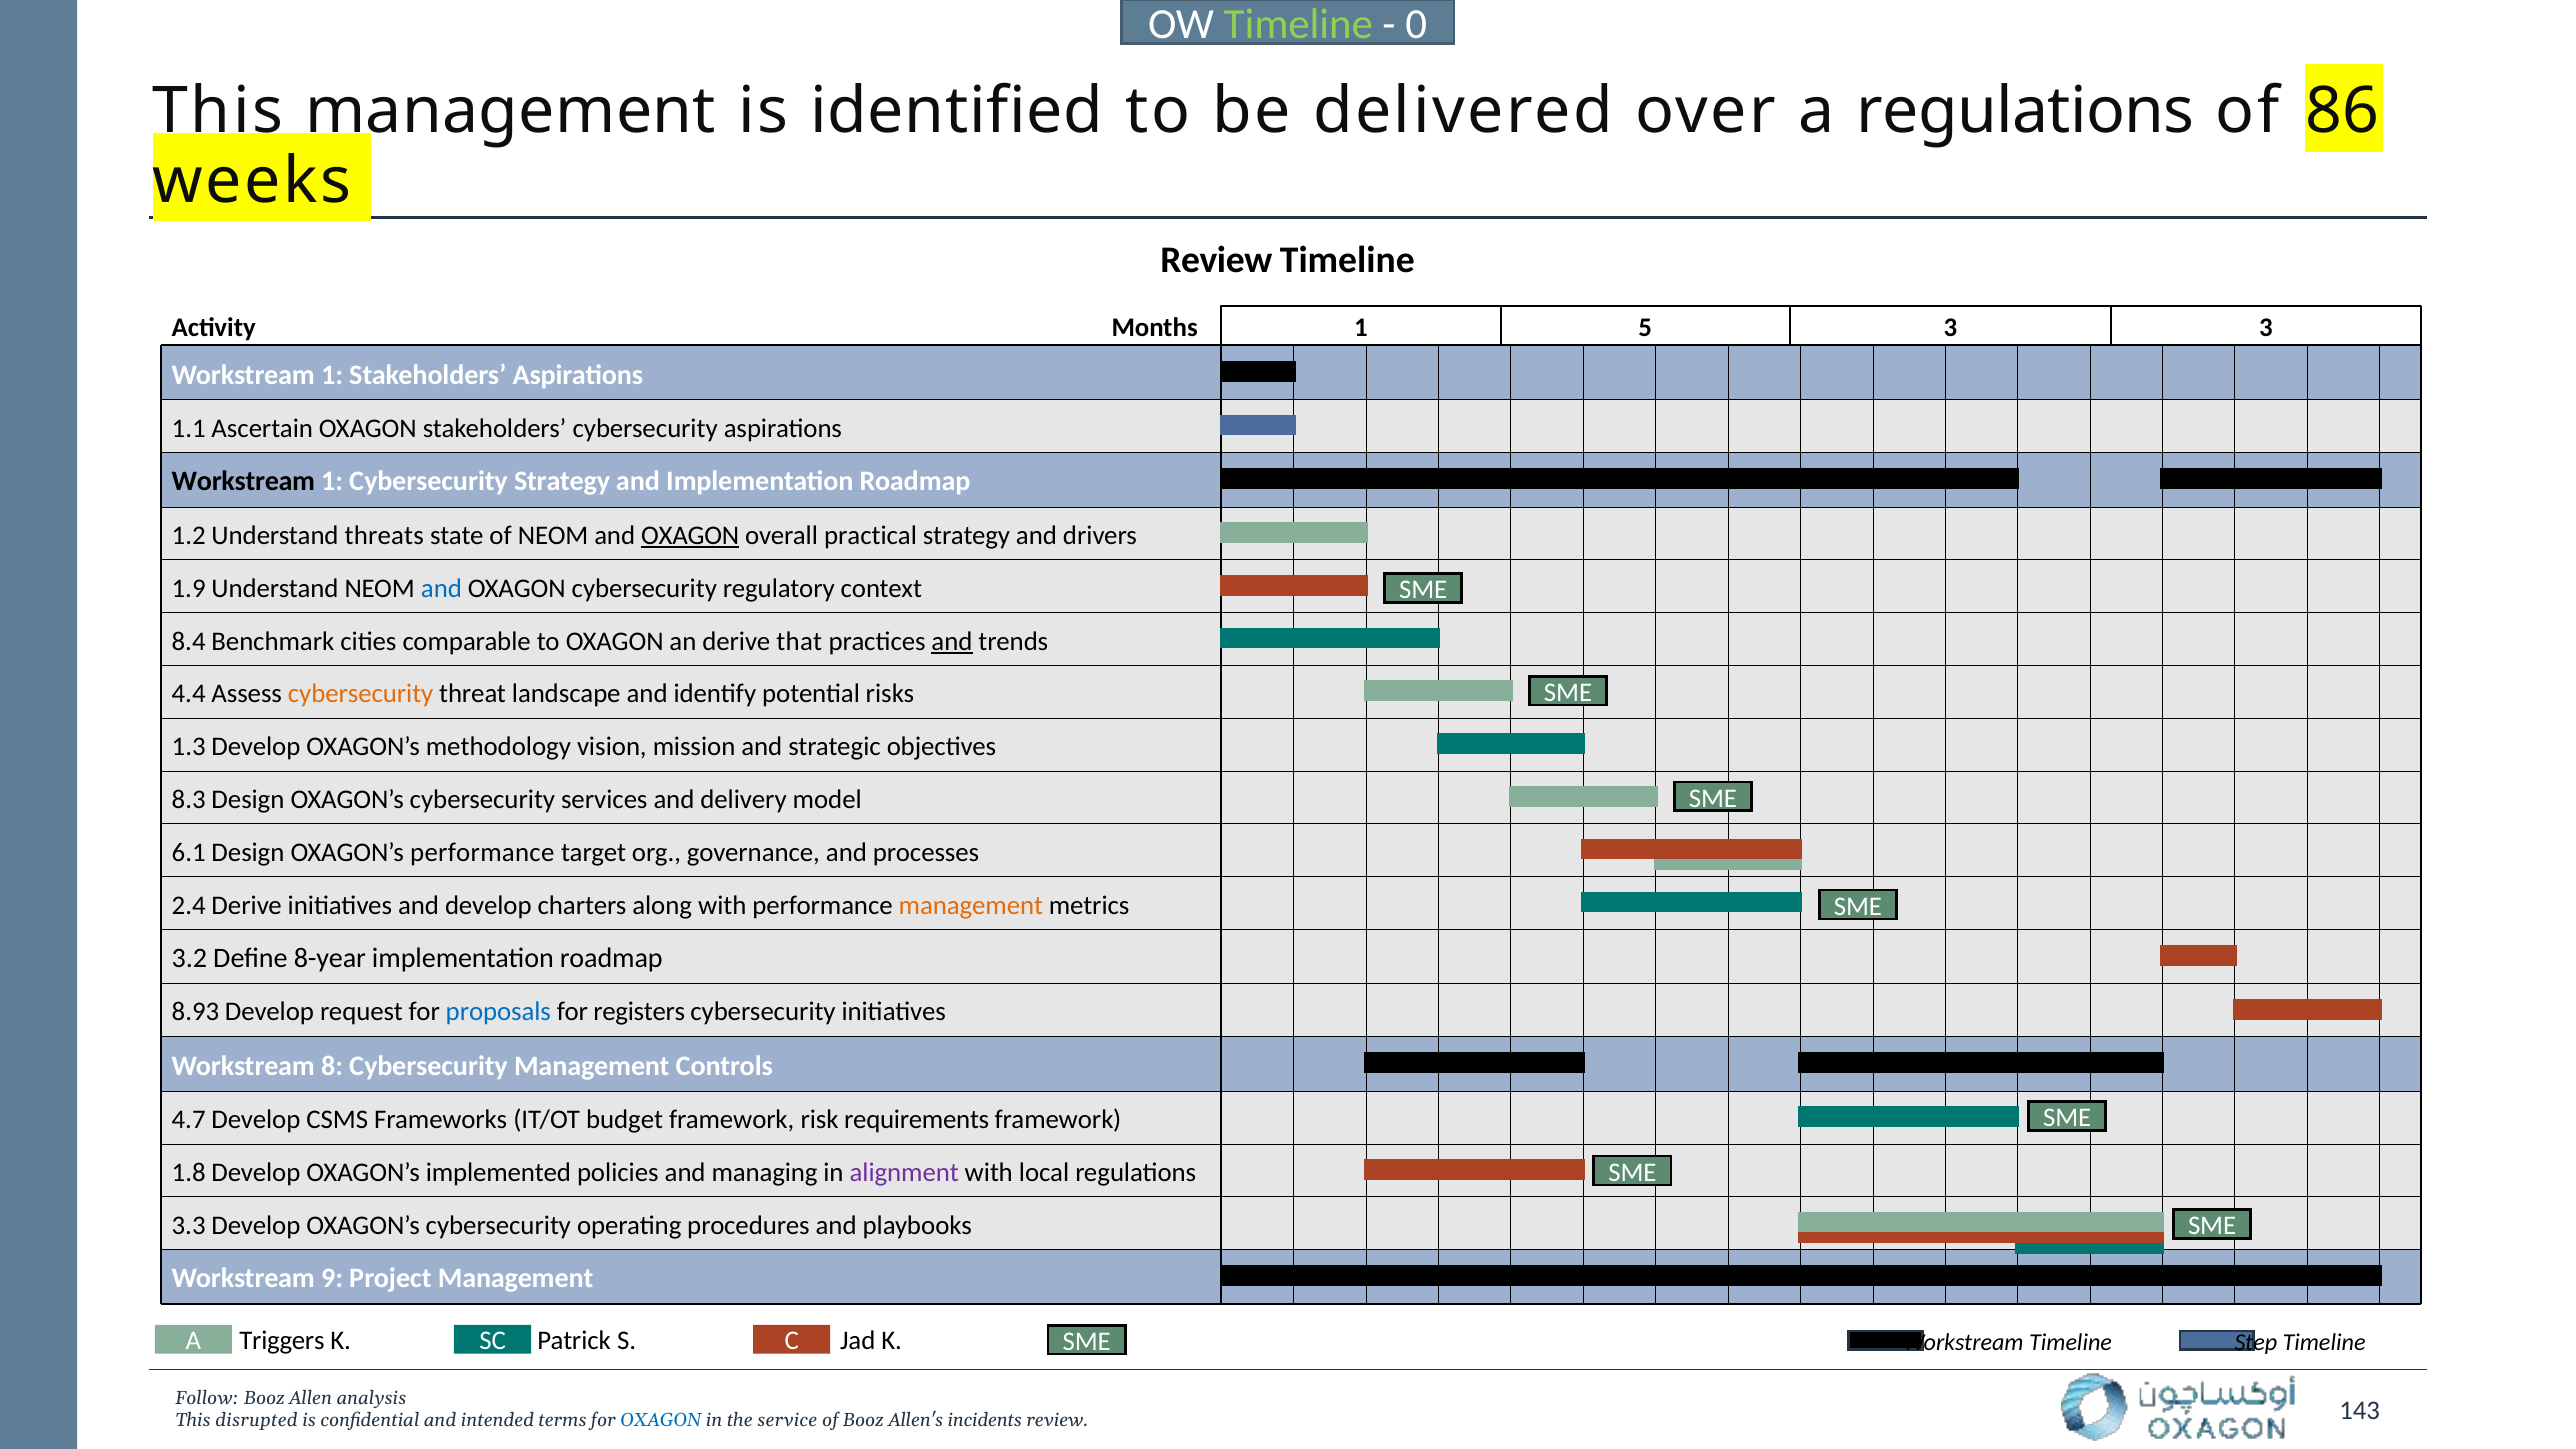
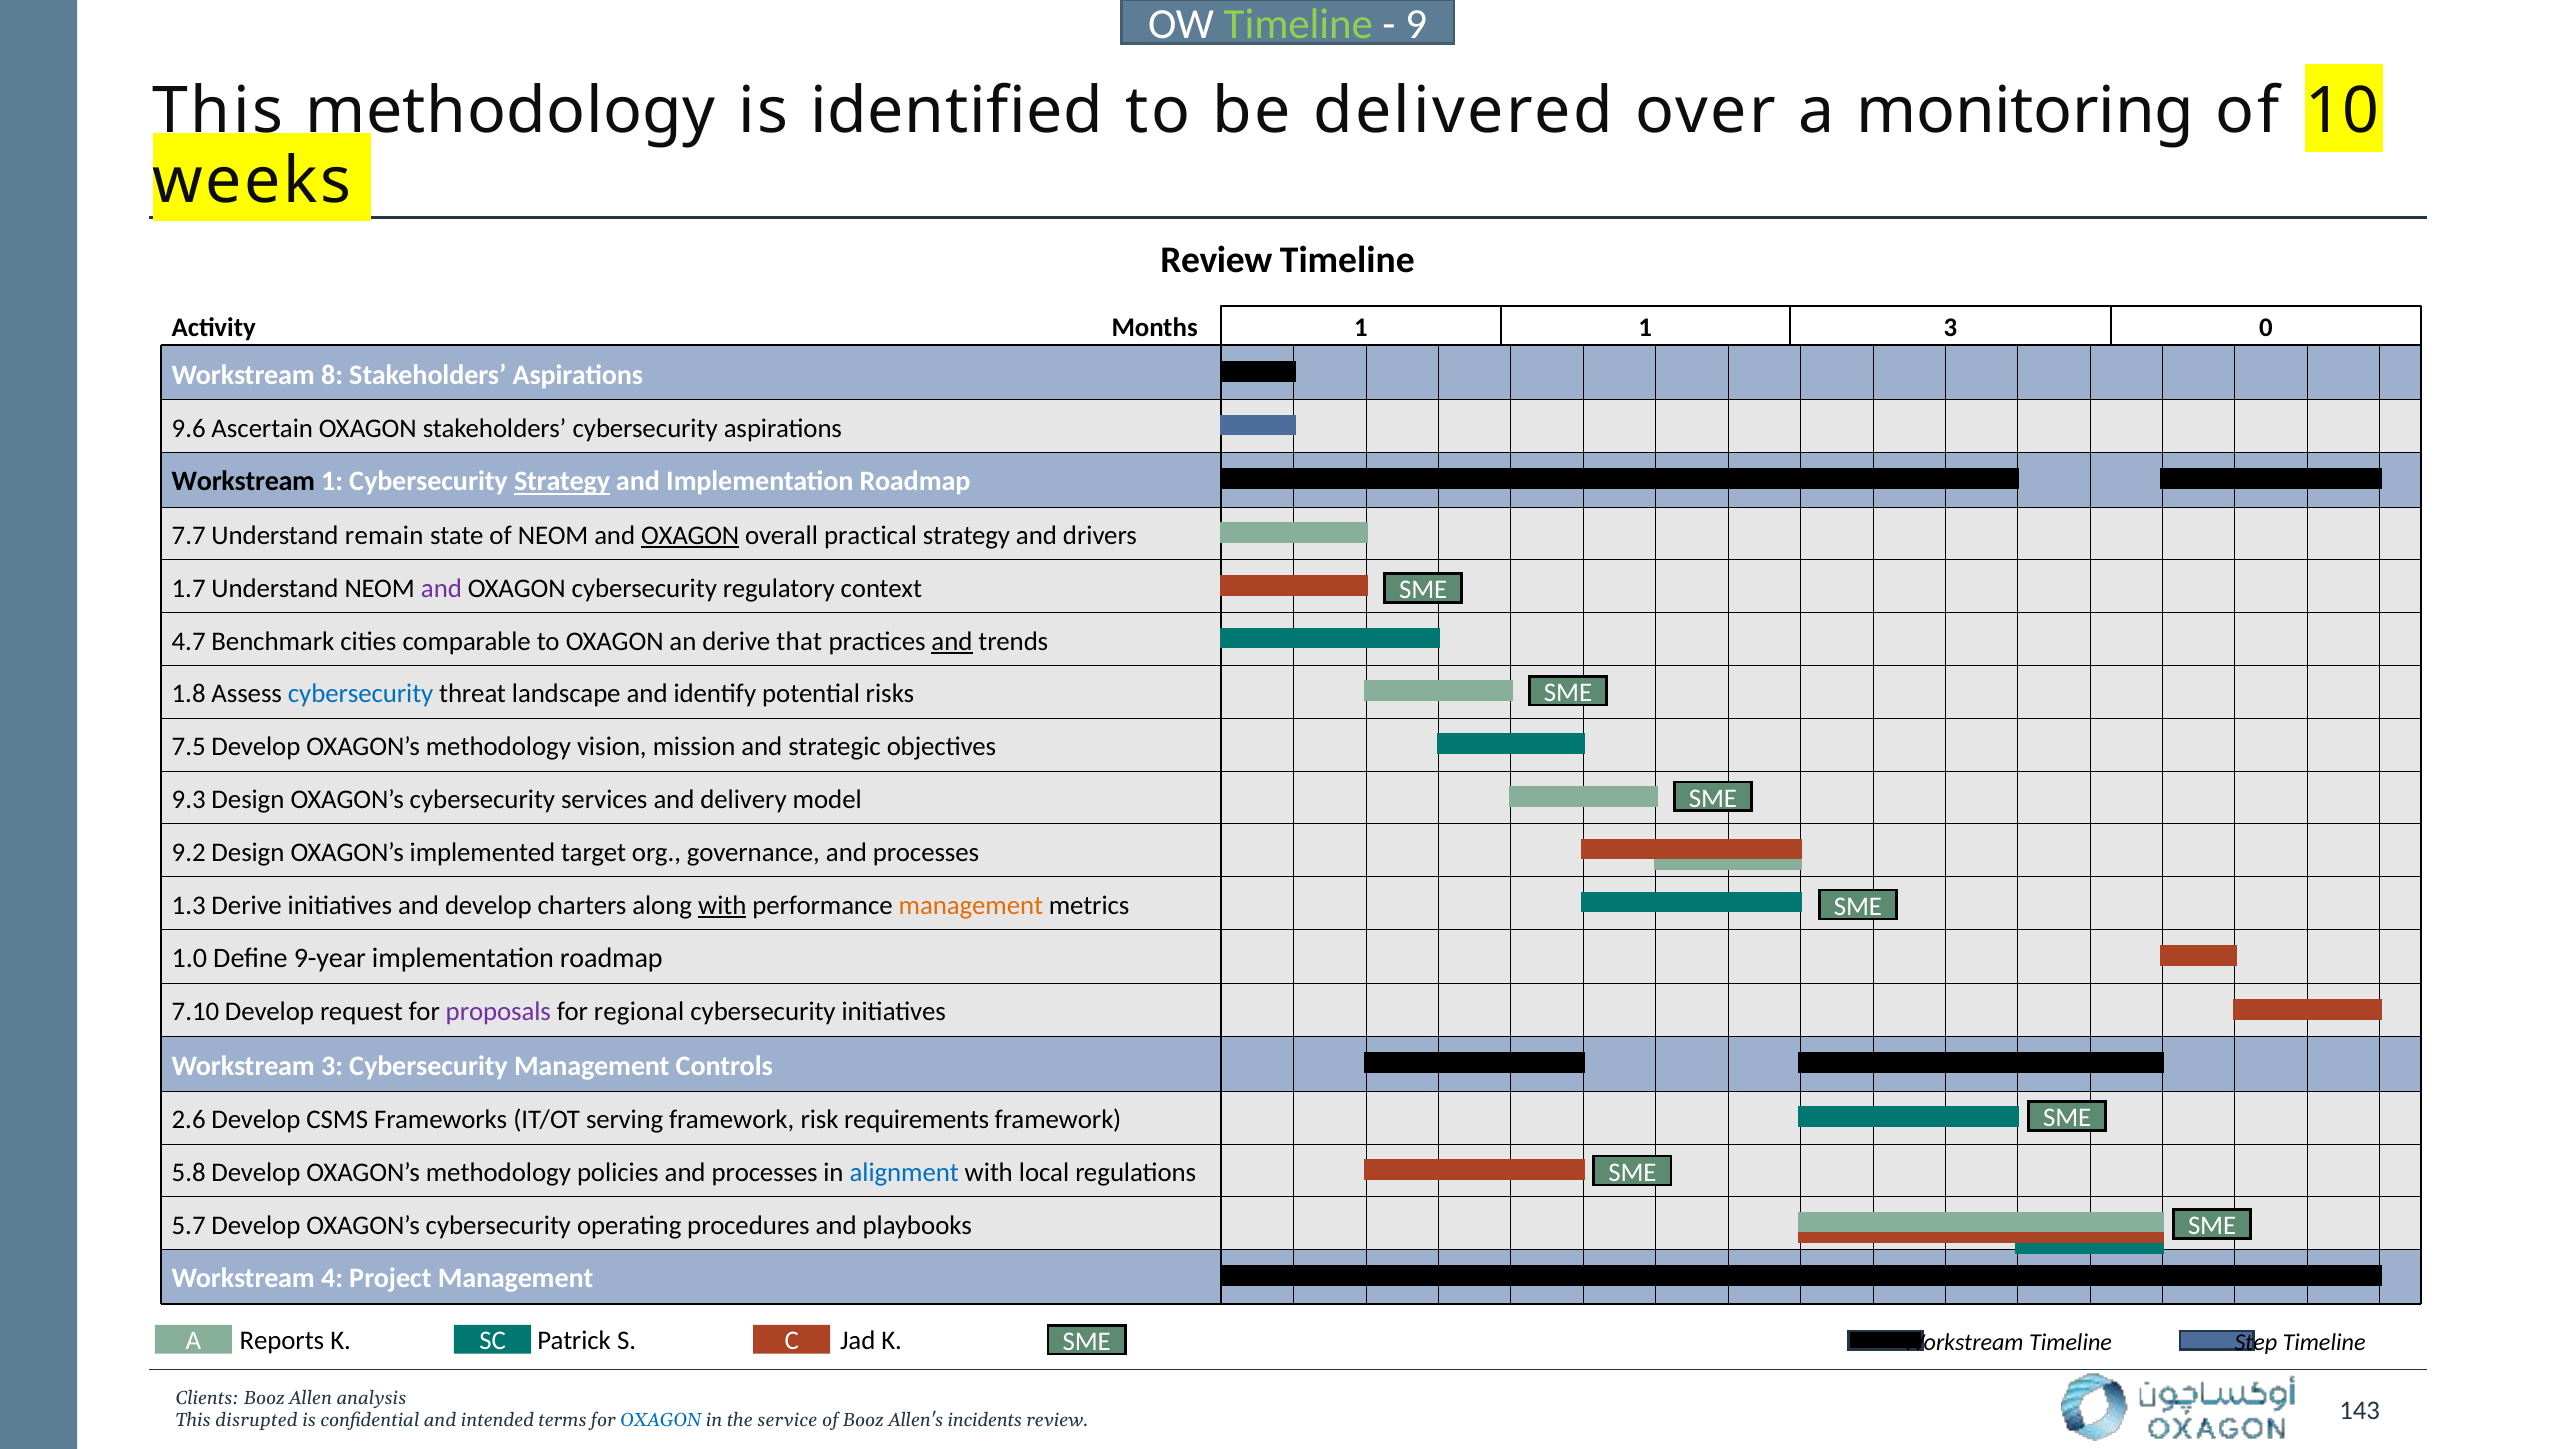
0: 0 -> 9 (1416, 25)
management: management -> methodology (511, 112)
a regulations: regulations -> monitoring (2025, 112)
86: 86 -> 10 (2342, 112)
1 5: 5 -> 1 (1645, 327)
3 3: 3 -> 0 (2266, 327)
1: 1 -> 8 (332, 375)
1.1: 1.1 -> 9.6 (189, 428)
Strategy underline: none -> present (562, 482)
1.2: 1.2 -> 7.7 (189, 536)
threats: threats -> remain (384, 536)
1.9: 1.9 -> 1.7 (189, 588)
and colour: blue -> purple (441, 588)
8.4: 8.4 -> 4.7 (189, 641)
4.4: 4.4 -> 1.8 (189, 694)
cybersecurity colour: orange -> blue (361, 694)
1.3: 1.3 -> 7.5 (189, 747)
8.3: 8.3 -> 9.3 (189, 800)
6.1: 6.1 -> 9.2 (189, 852)
OXAGON’s performance: performance -> implemented (482, 852)
2.4: 2.4 -> 1.3 (189, 905)
with underline: none -> present (722, 905)
3.2: 3.2 -> 1.0 (189, 959)
8-year: 8-year -> 9-year (330, 959)
8.93: 8.93 -> 7.10 (195, 1012)
proposals colour: blue -> purple (498, 1012)
registers: registers -> regional (639, 1012)
Workstream 8: 8 -> 3 (332, 1066)
4.7: 4.7 -> 2.6 (189, 1120)
budget: budget -> serving (625, 1120)
1.8: 1.8 -> 5.8 (189, 1172)
implemented: implemented -> methodology (498, 1172)
policies and managing: managing -> processes (765, 1172)
alignment colour: purple -> blue (904, 1172)
3.3: 3.3 -> 5.7 (189, 1225)
9: 9 -> 4 (332, 1279)
Triggers: Triggers -> Reports (282, 1341)
Follow: Follow -> Clients (207, 1398)
